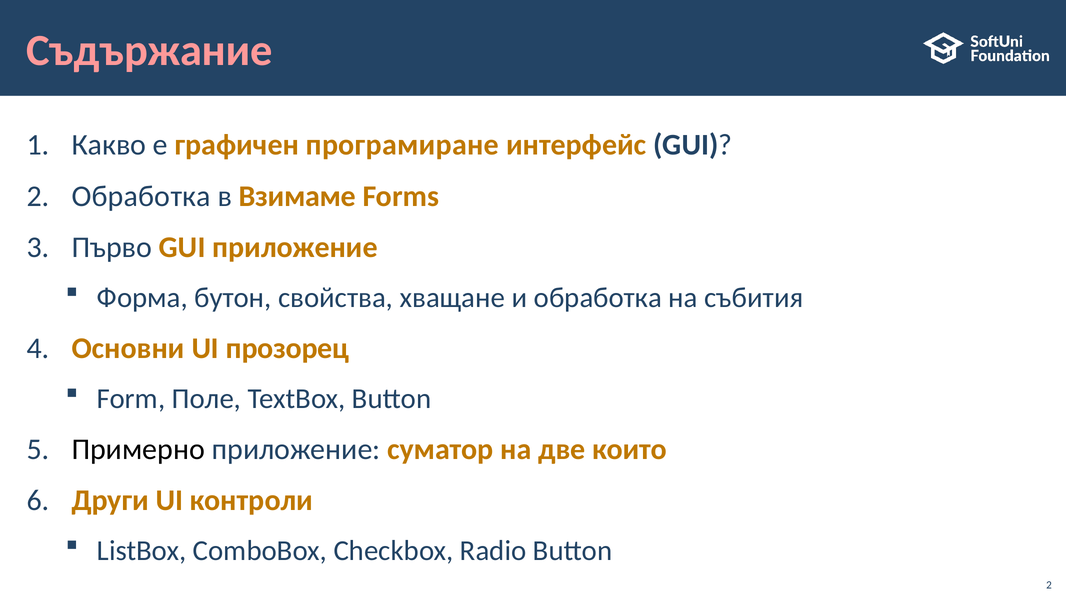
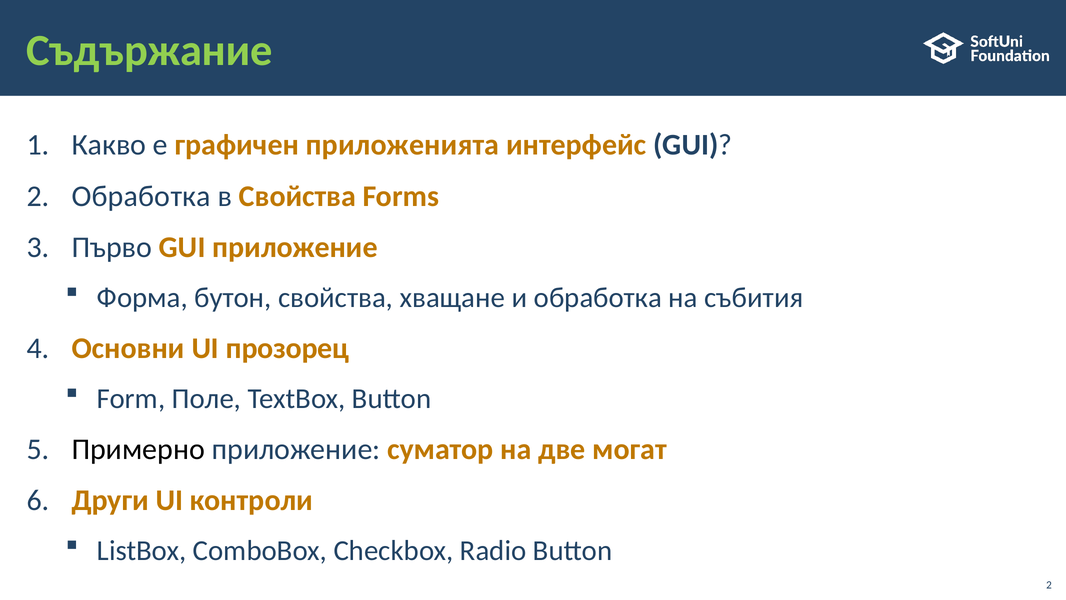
Съдържание colour: pink -> light green (149, 50)
програмиране: програмиране -> приложенията (402, 145)
в Взимаме: Взимаме -> Свойства (297, 196)
които: които -> могат (630, 449)
